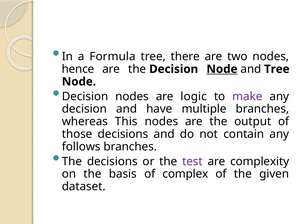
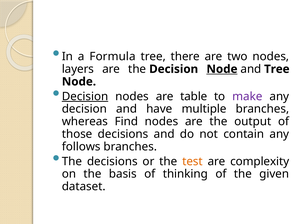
hence: hence -> layers (78, 69)
Decision underline: none -> present (85, 97)
logic: logic -> table (194, 97)
This: This -> Find (126, 122)
test colour: purple -> orange (192, 162)
complex: complex -> thinking (185, 174)
